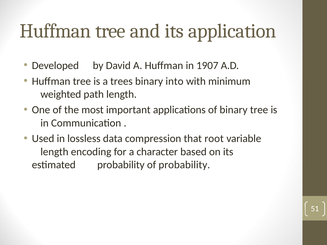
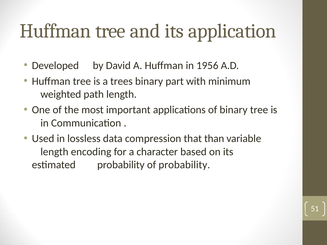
1907: 1907 -> 1956 (207, 66)
into: into -> part (175, 81)
root: root -> than (214, 139)
